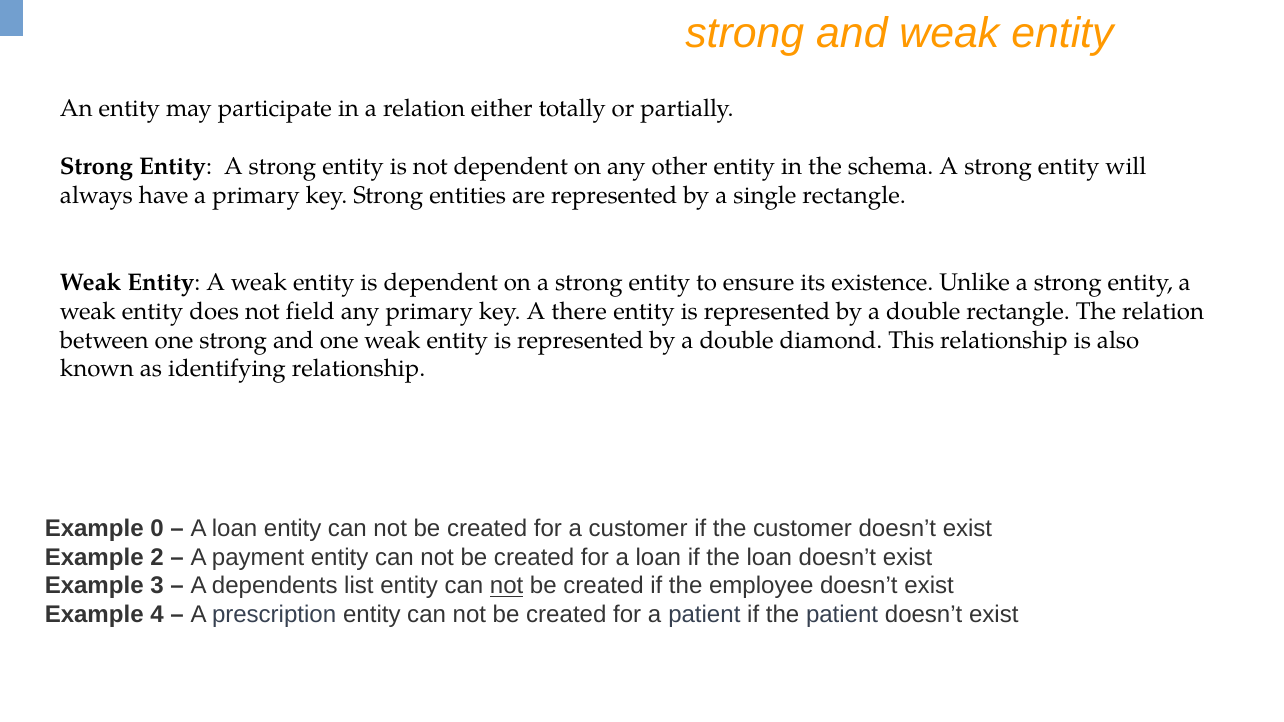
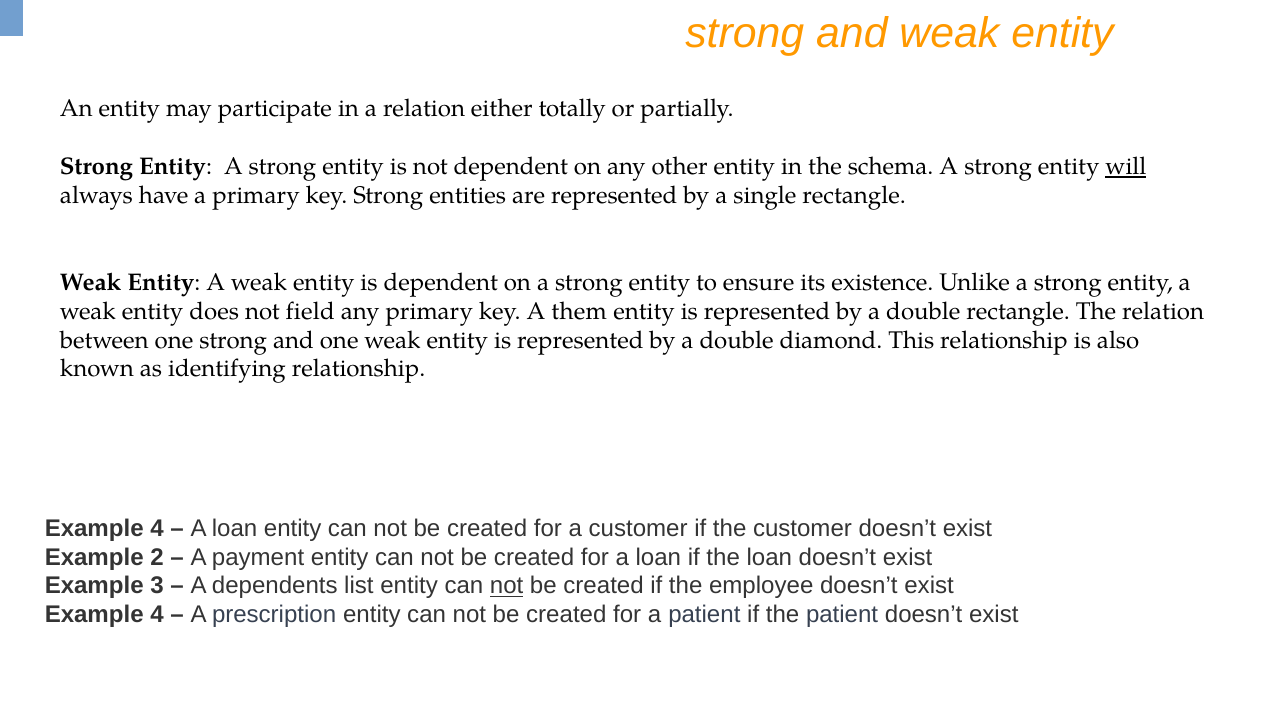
will underline: none -> present (1126, 167)
there: there -> them (579, 311)
0: 0 -> 4 (157, 528)
